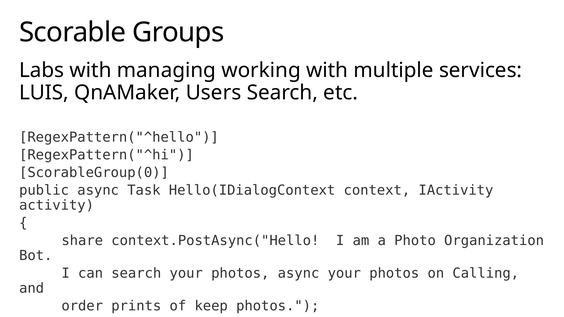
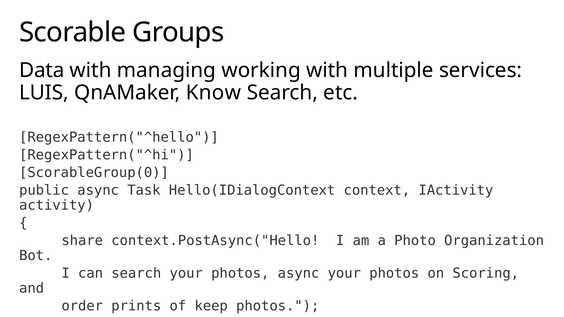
Labs: Labs -> Data (42, 70)
Users: Users -> Know (213, 93)
Calling: Calling -> Scoring (486, 273)
